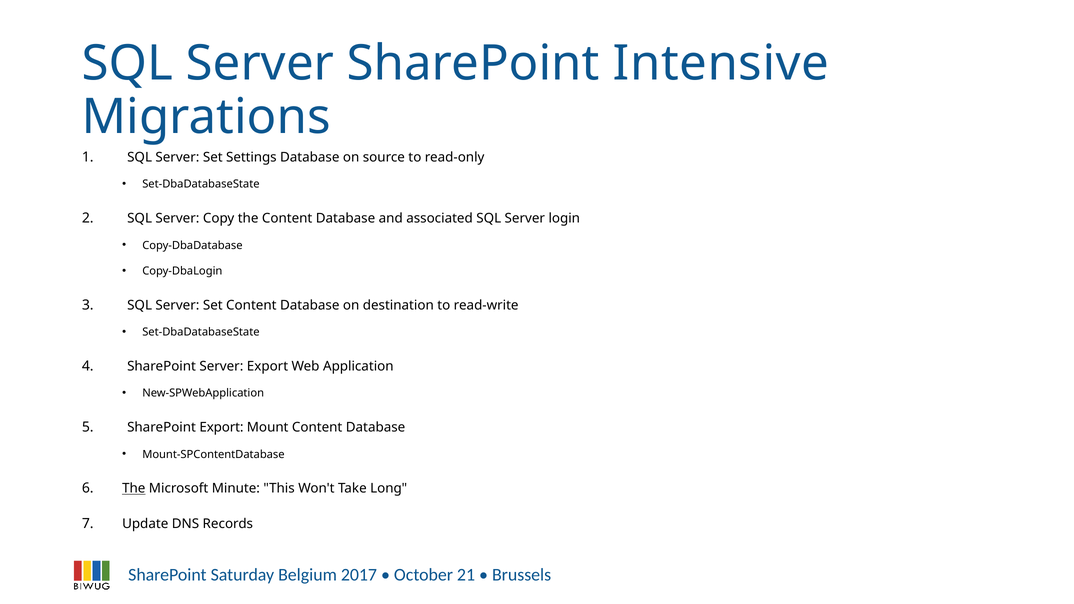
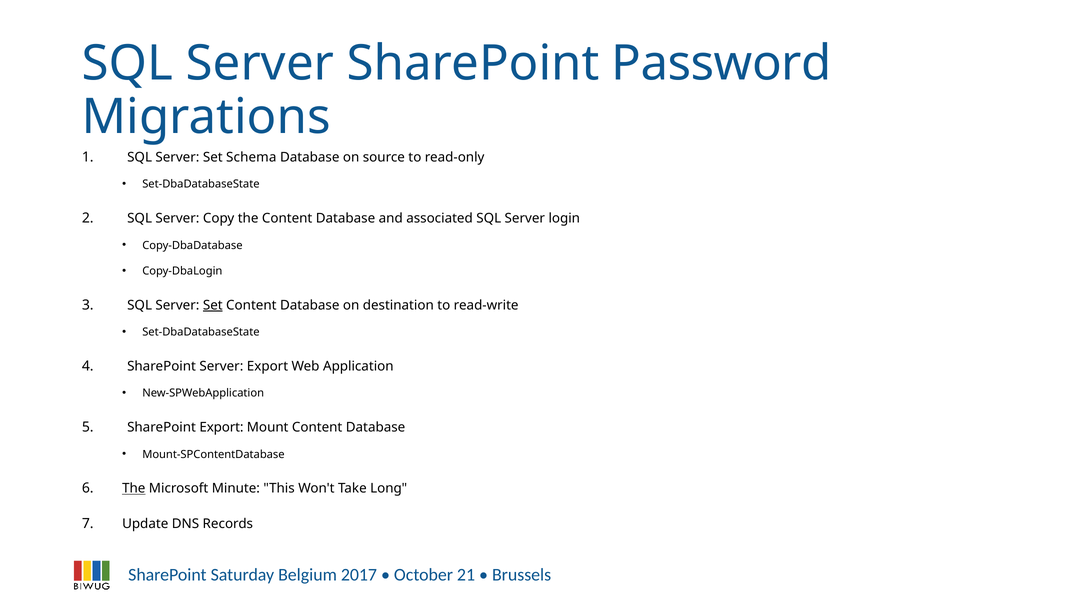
Intensive: Intensive -> Password (721, 64)
Settings: Settings -> Schema (251, 157)
Set underline: none -> present (213, 305)
